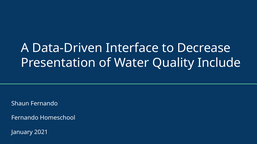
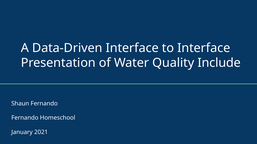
to Decrease: Decrease -> Interface (204, 48)
